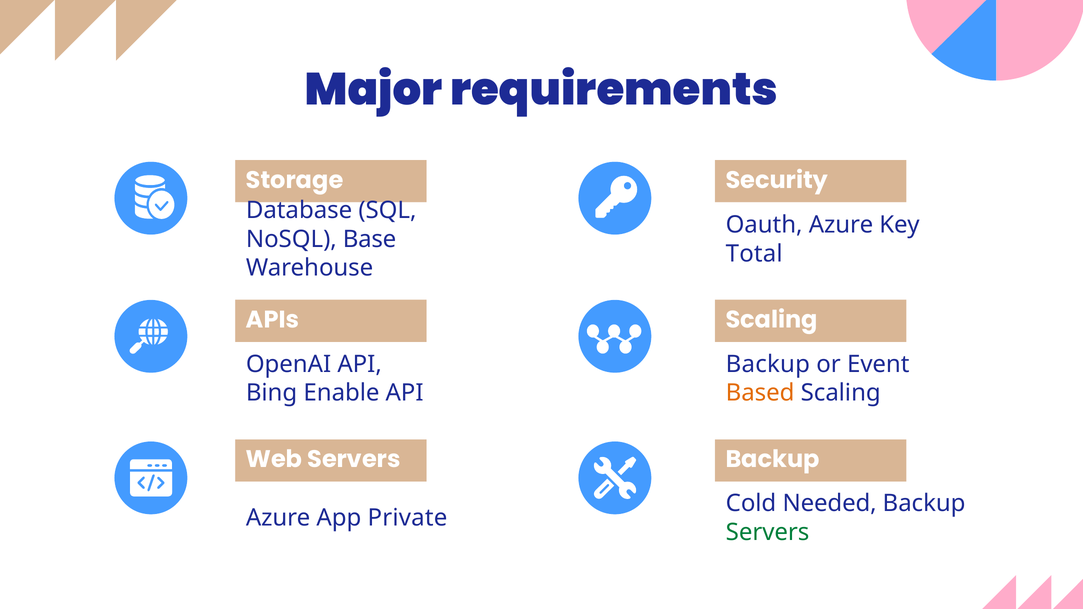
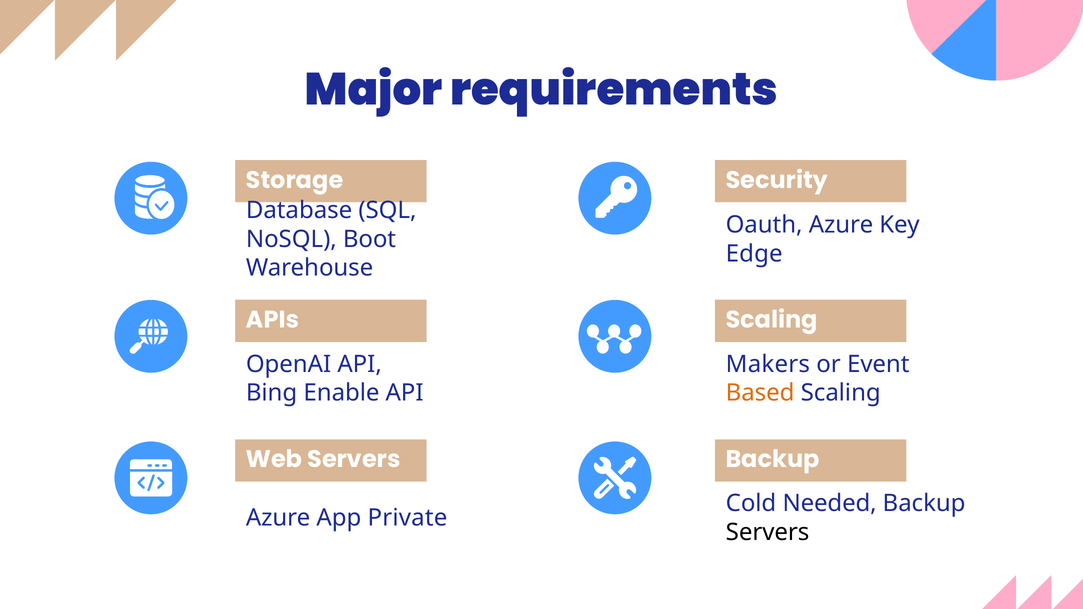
Base: Base -> Boot (370, 239)
Total: Total -> Edge (754, 254)
Backup: Backup -> Makers (768, 364)
Servers colour: green -> black (768, 533)
